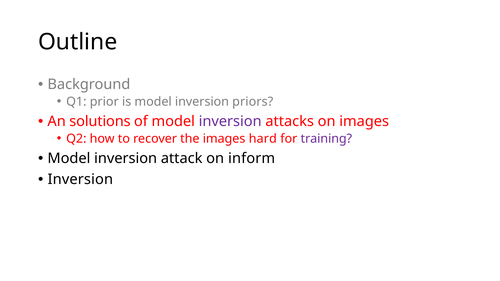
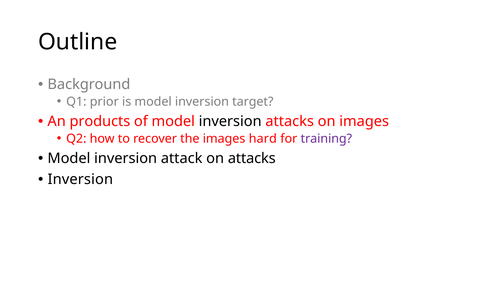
priors: priors -> target (253, 102)
solutions: solutions -> products (100, 122)
inversion colour: purple -> black (230, 122)
on inform: inform -> attacks (252, 159)
